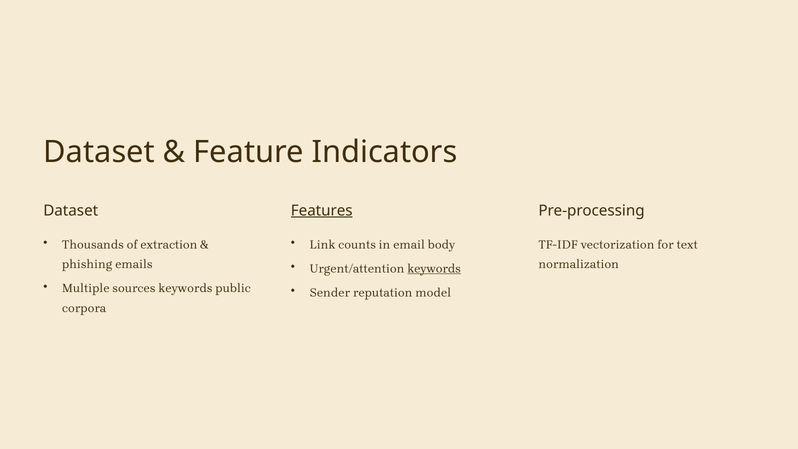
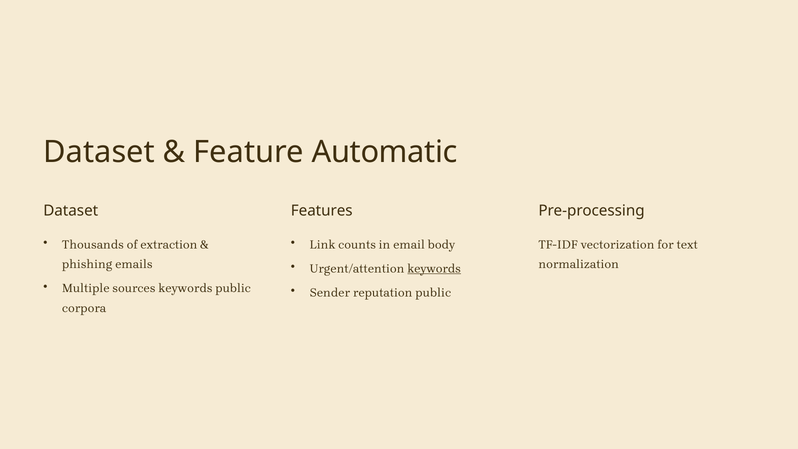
Indicators: Indicators -> Automatic (385, 152)
Features underline: present -> none (322, 210)
reputation model: model -> public (433, 293)
